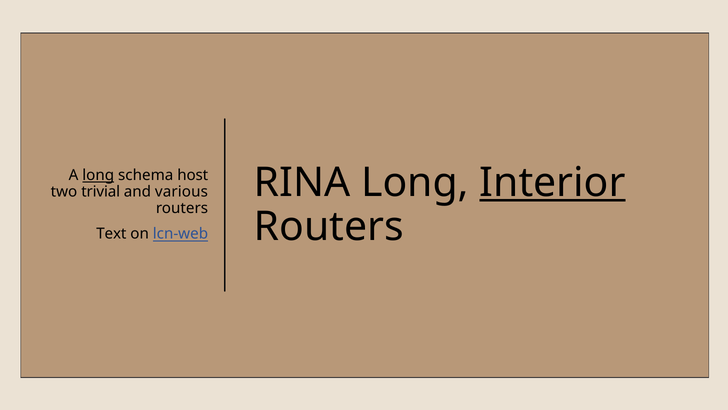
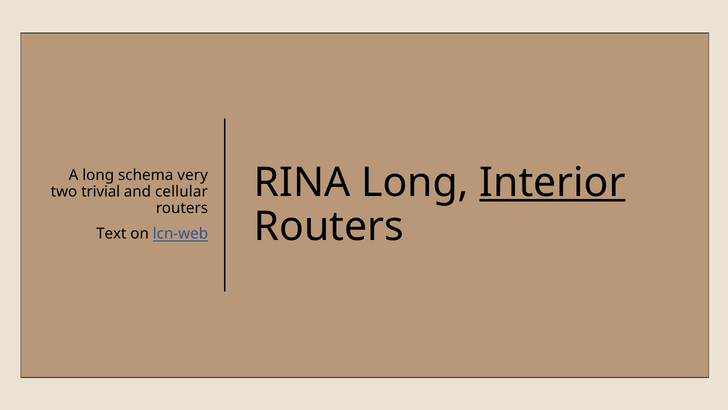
long underline: present -> none (98, 175)
host: host -> very (193, 175)
various: various -> cellular (181, 192)
